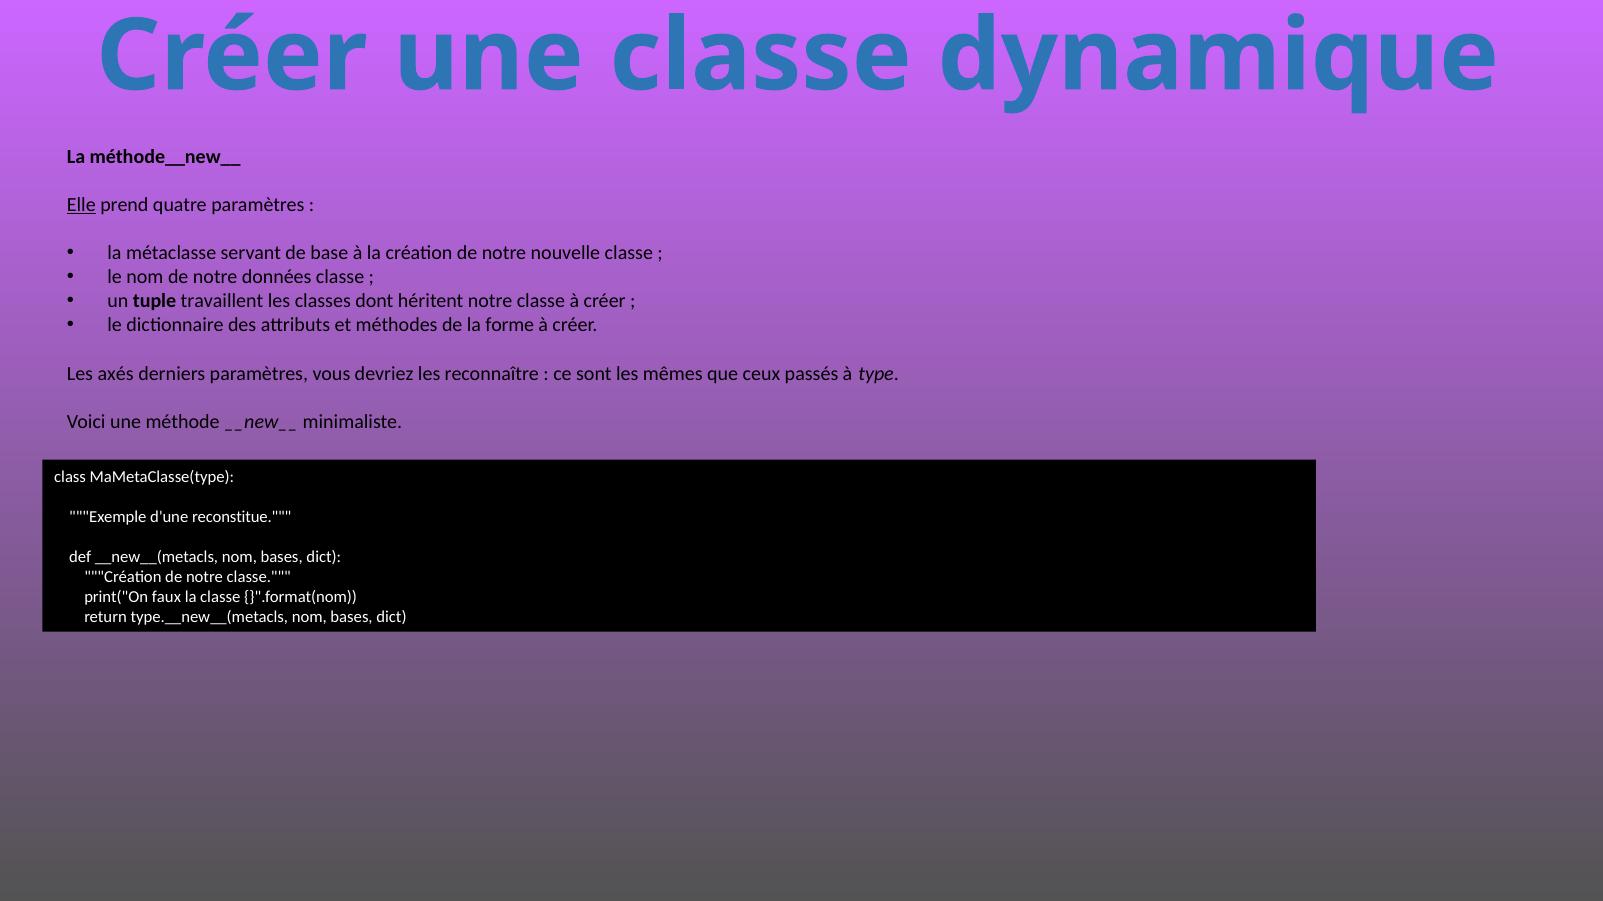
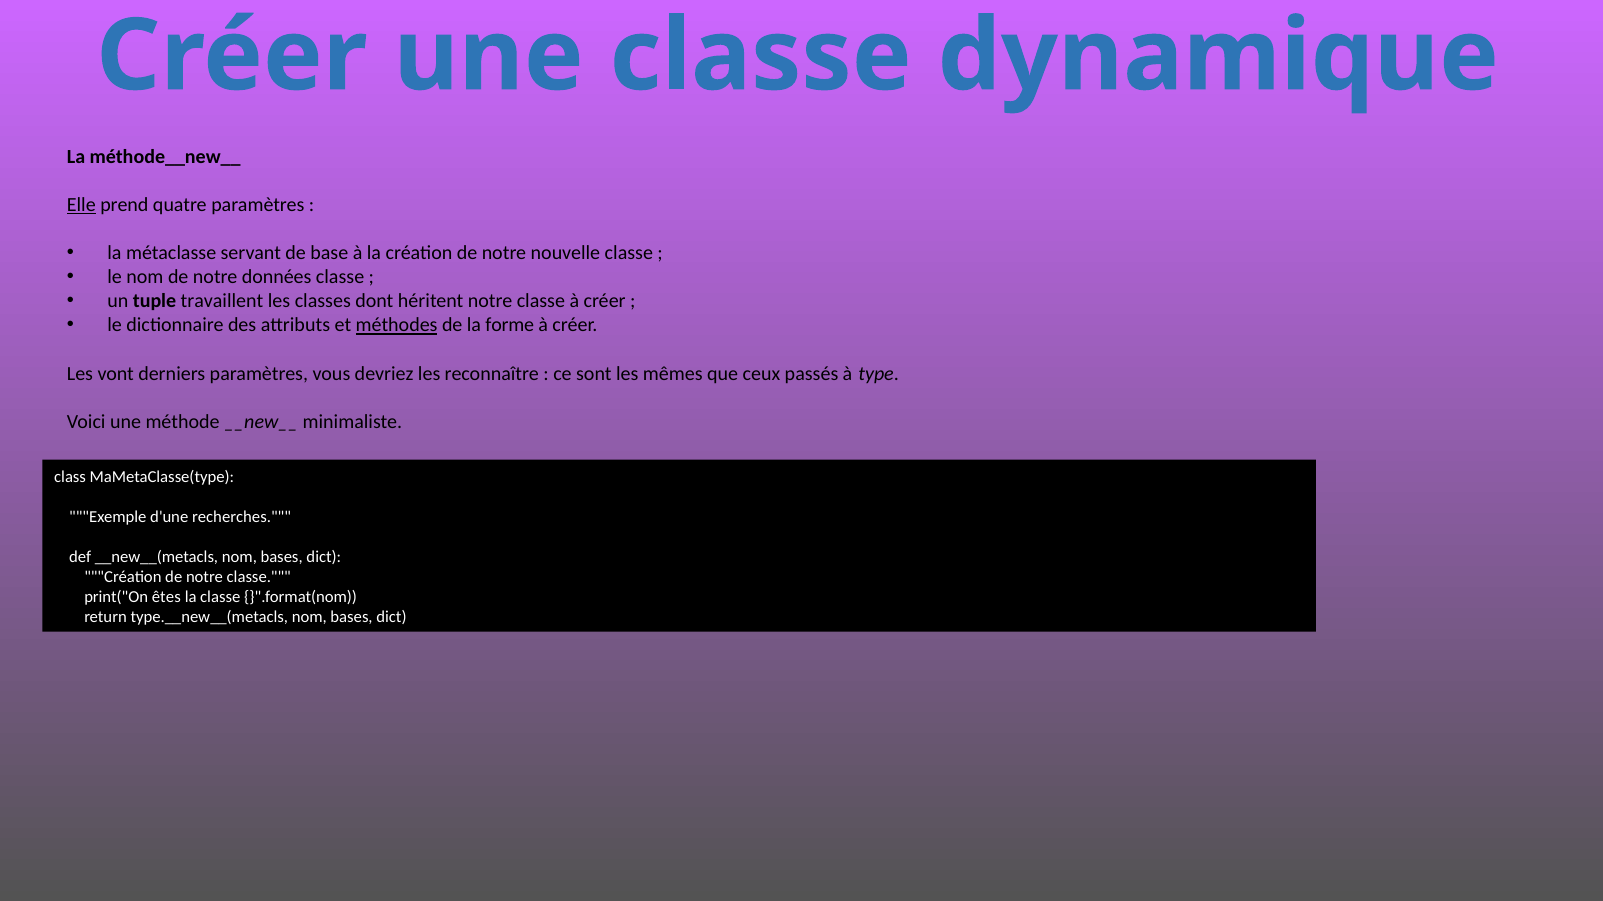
méthodes underline: none -> present (397, 326)
axés: axés -> vont (116, 374)
reconstitue: reconstitue -> recherches (242, 517)
faux: faux -> êtes (166, 597)
